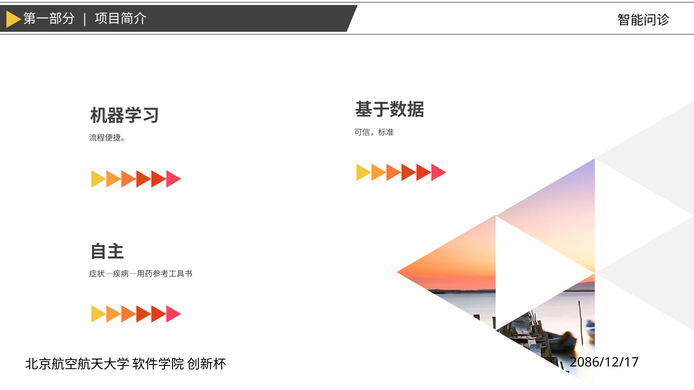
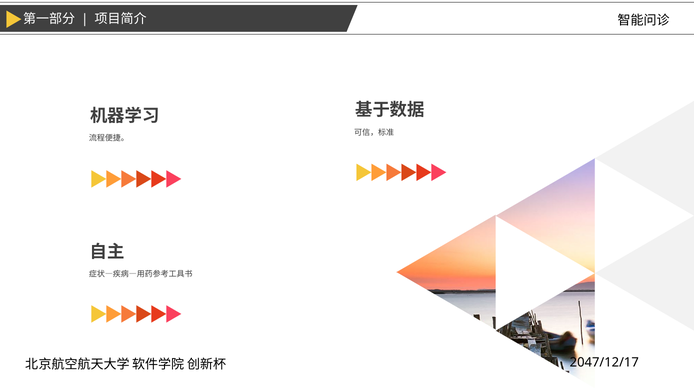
2086/12/17: 2086/12/17 -> 2047/12/17 (604, 363)
